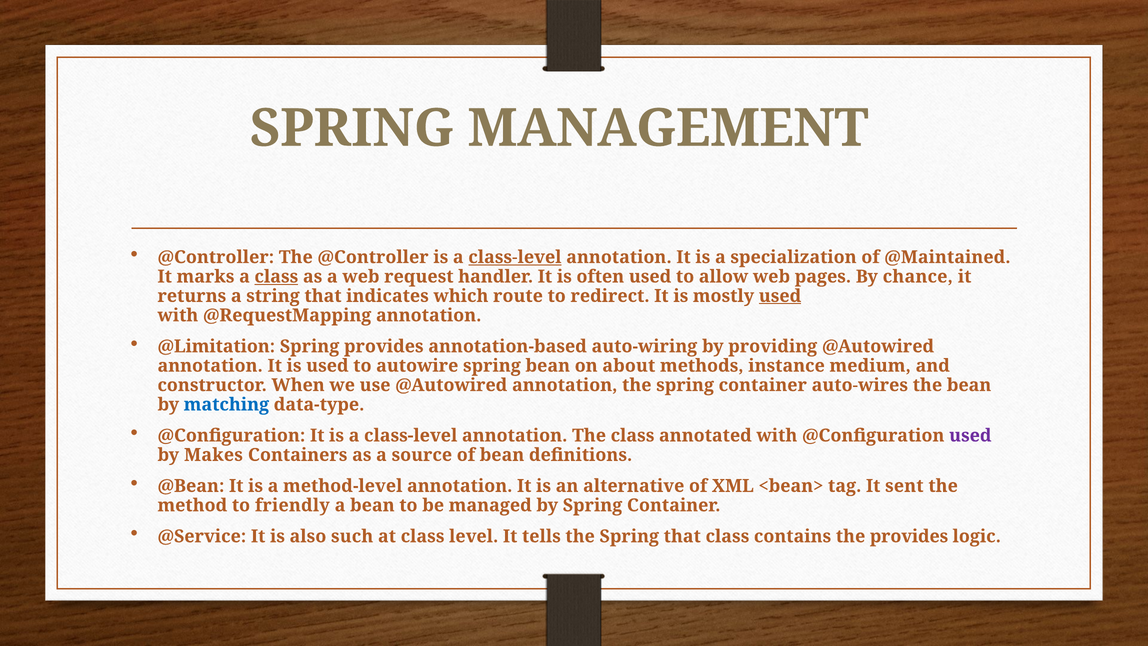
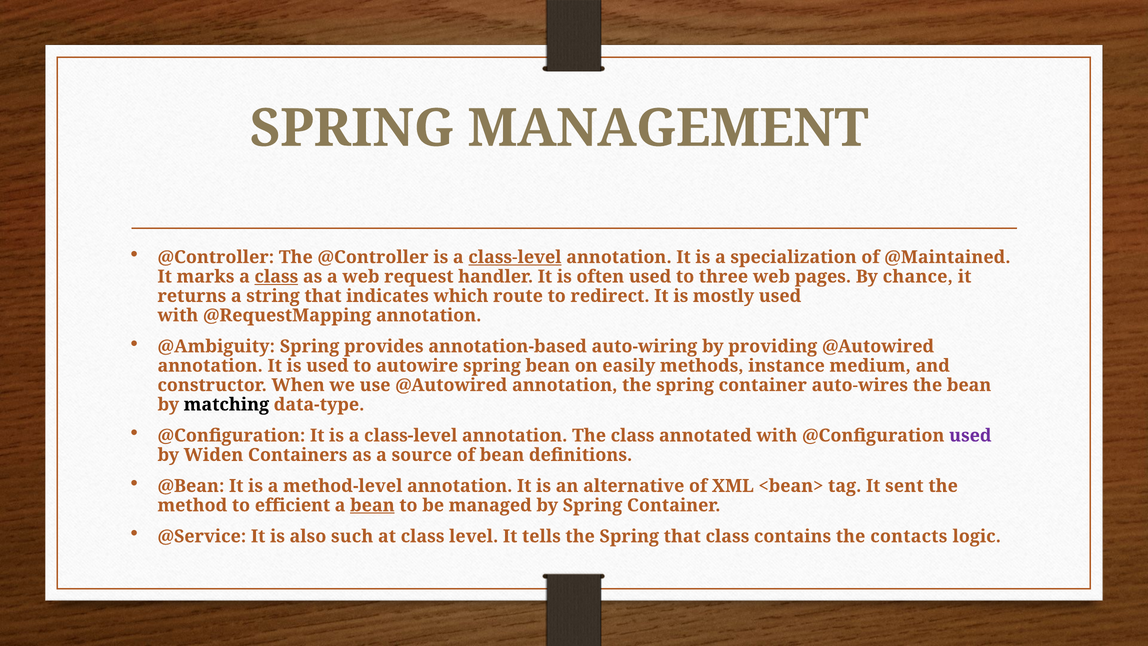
allow: allow -> three (723, 276)
used underline: present -> none (780, 296)
@Limitation: @Limitation -> @Ambiguity (216, 346)
about: about -> easily (629, 366)
matching colour: blue -> black (226, 404)
Makes: Makes -> Widen (214, 455)
friendly: friendly -> efficient (292, 505)
bean underline: none -> present (372, 505)
the provides: provides -> contacts (909, 536)
